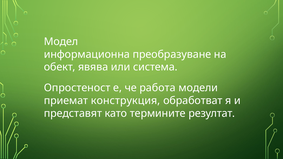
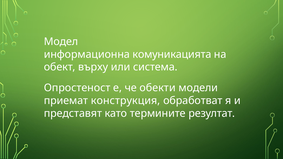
преобразуване: преобразуване -> комуникацията (172, 54)
явява: явява -> върху (93, 67)
работа: работа -> обекти (158, 88)
